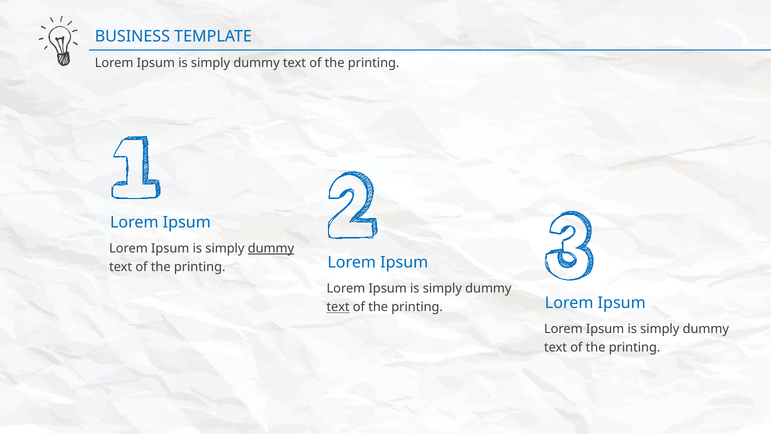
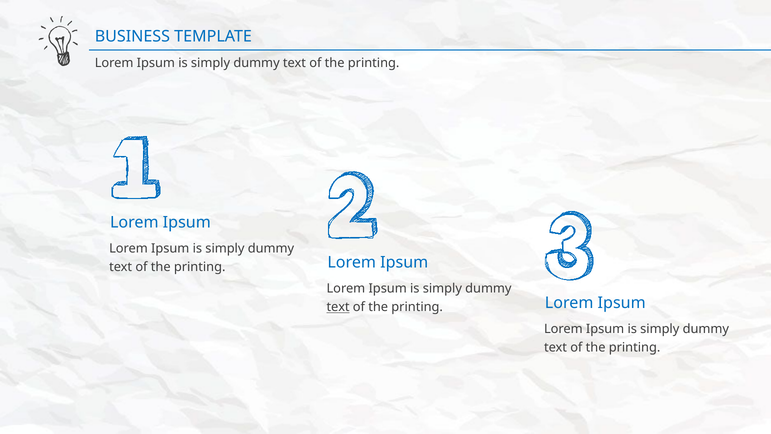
dummy underline: present -> none (271, 248)
